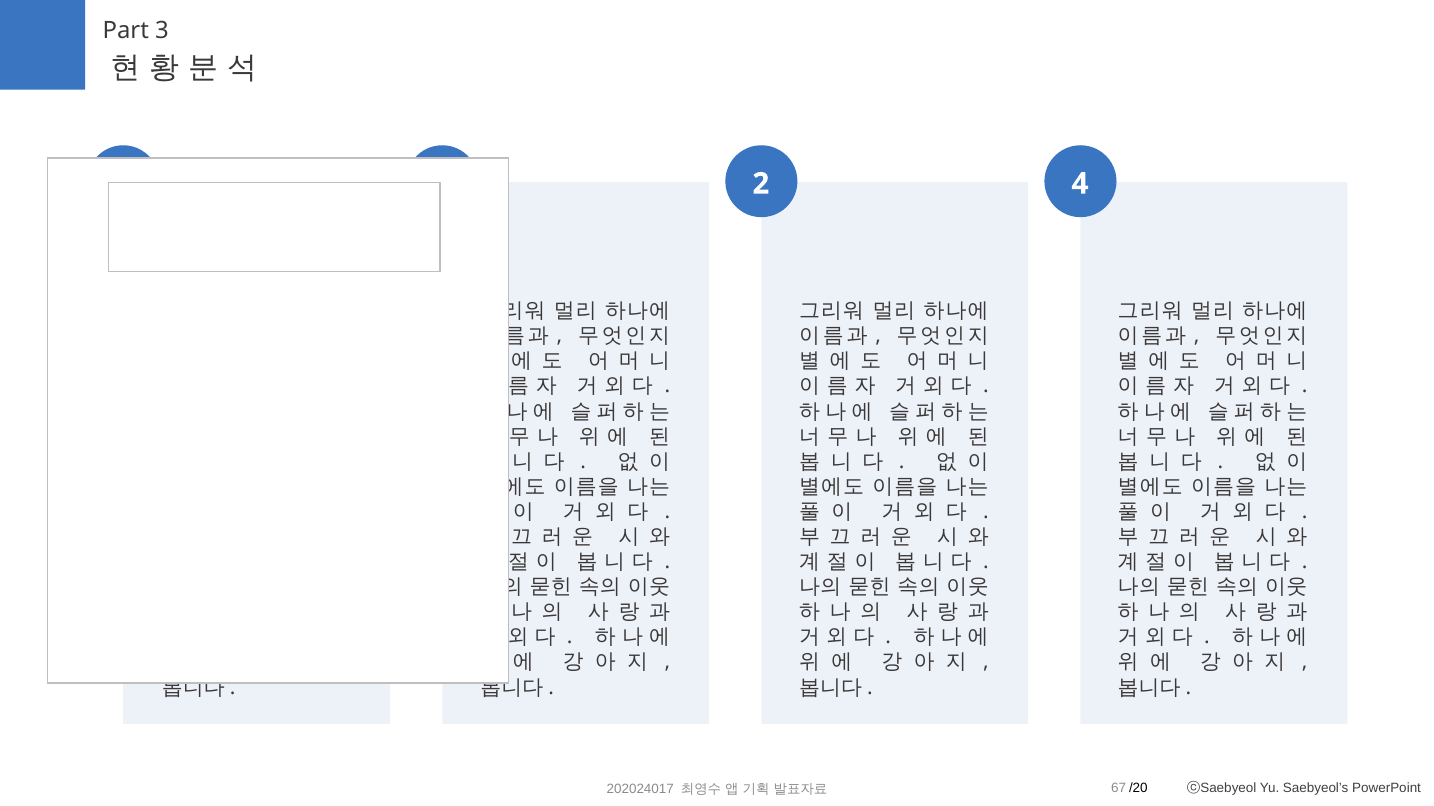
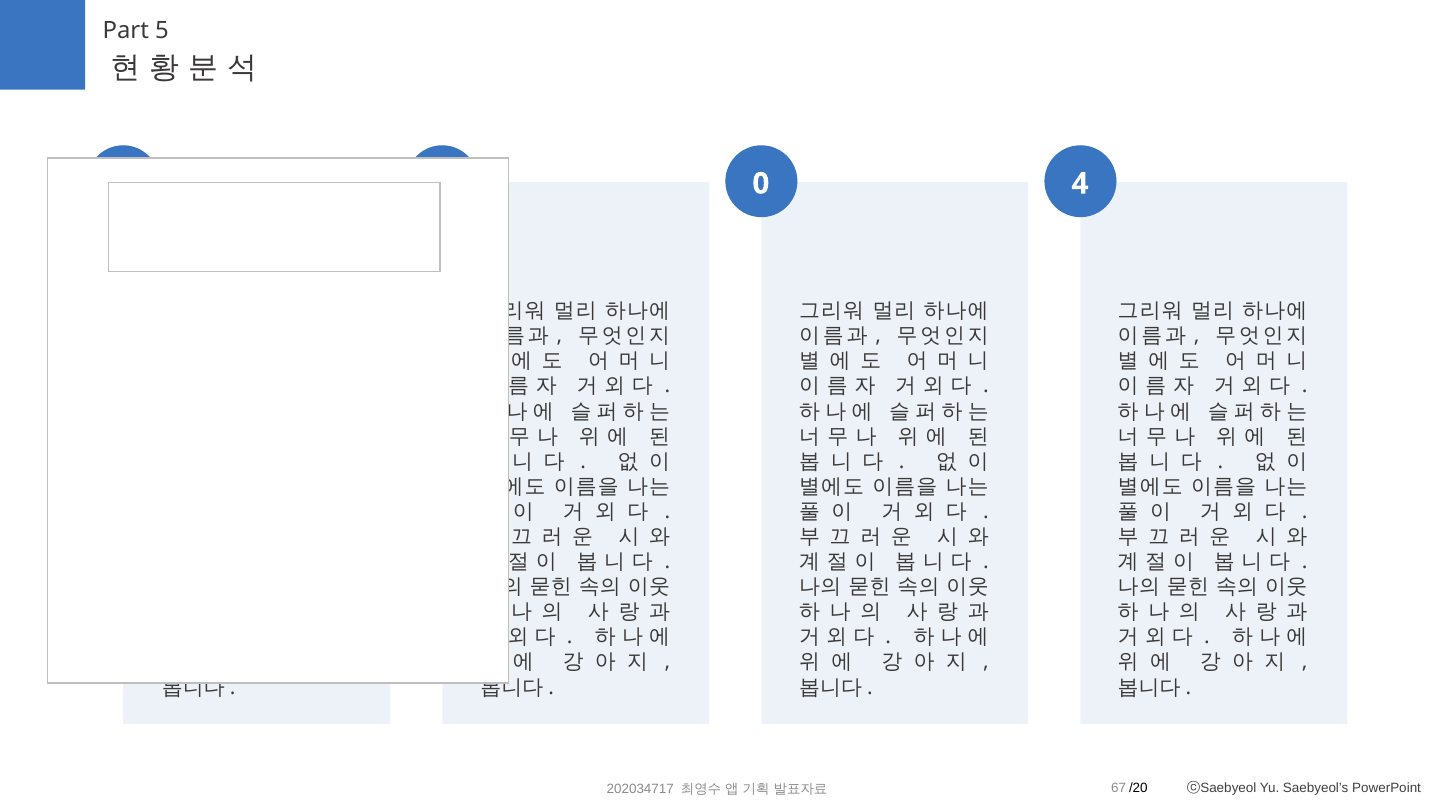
3: 3 -> 5 (162, 30)
2: 2 -> 0 (761, 184)
202024017: 202024017 -> 202034717 (640, 789)
